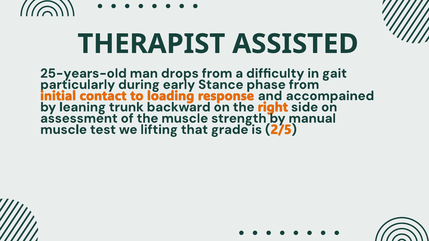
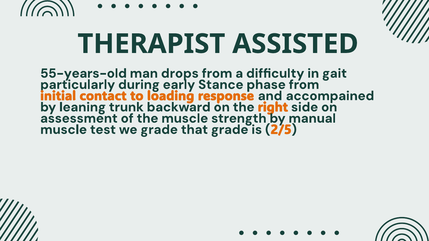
25-years-old: 25-years-old -> 55-years-old (84, 73)
we lifting: lifting -> grade (159, 130)
